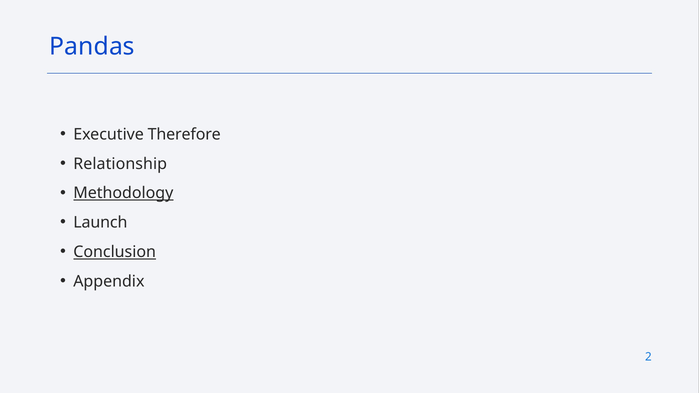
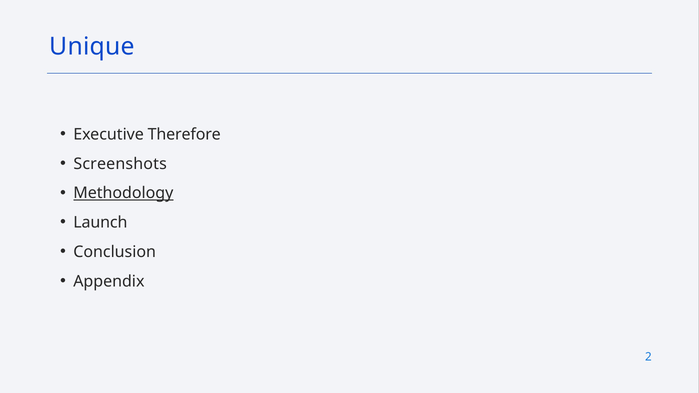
Pandas: Pandas -> Unique (92, 47)
Relationship: Relationship -> Screenshots (120, 164)
Conclusion underline: present -> none (115, 252)
